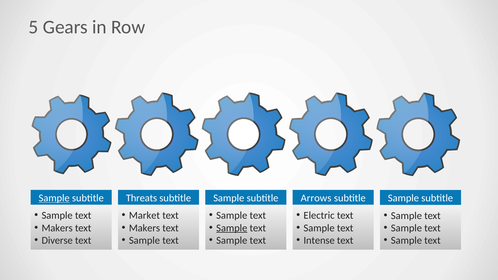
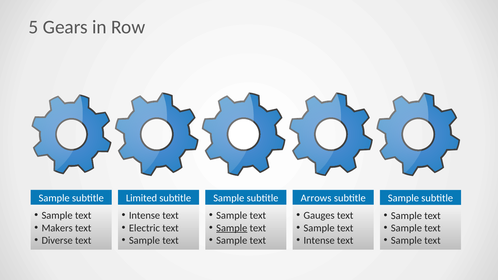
Sample underline: present -> none (54, 198)
Threats: Threats -> Limited (142, 198)
Market: Market -> Intense (144, 216)
Electric: Electric -> Gauges (319, 216)
Makers: Makers -> Electric (144, 228)
